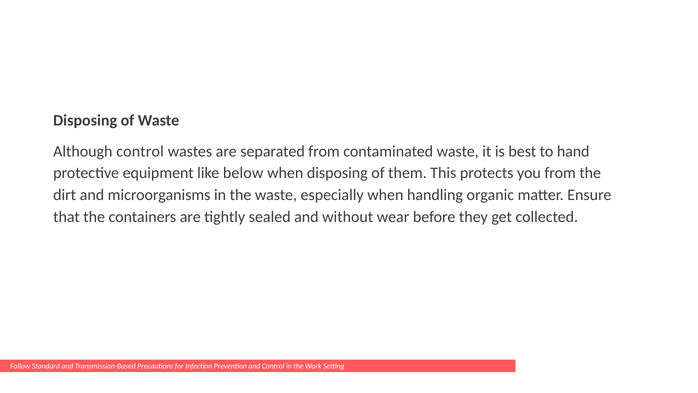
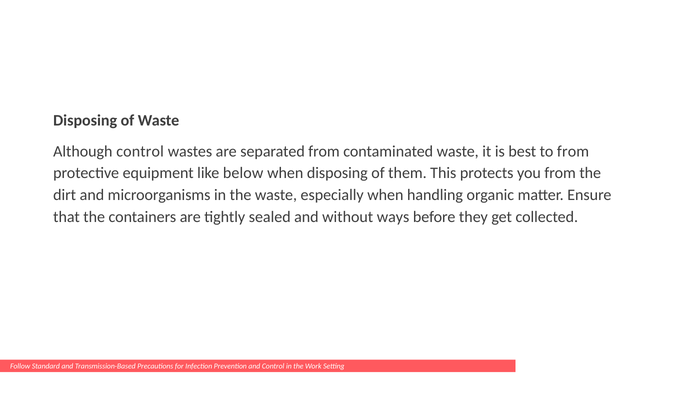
to hand: hand -> from (573, 151)
wear: wear -> ways (393, 217)
